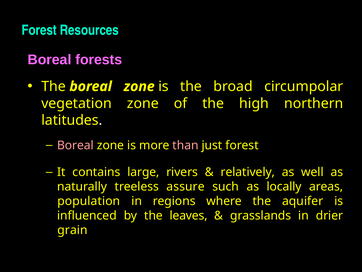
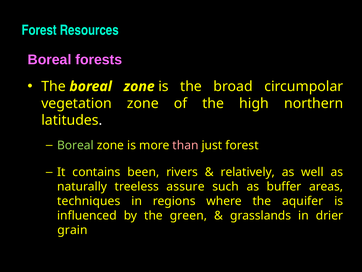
Boreal colour: pink -> light green (75, 145)
large: large -> been (143, 172)
locally: locally -> buffer (284, 186)
population: population -> techniques (89, 201)
leaves: leaves -> green (188, 215)
